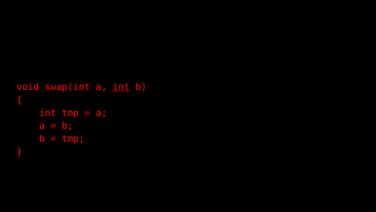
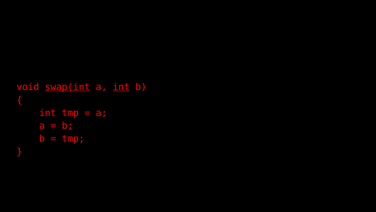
swap(int underline: none -> present (67, 87)
